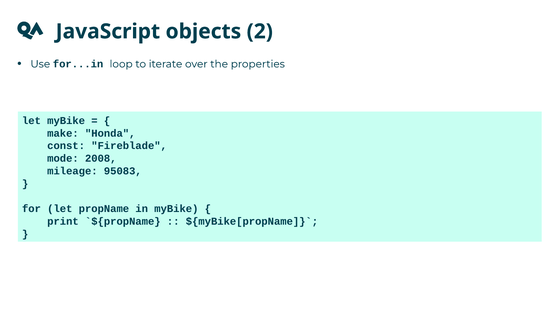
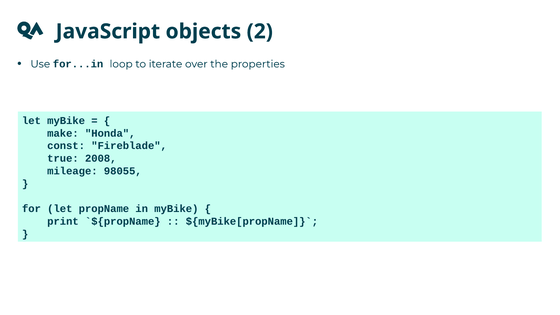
mode: mode -> true (63, 158)
95083: 95083 -> 98055 (123, 171)
